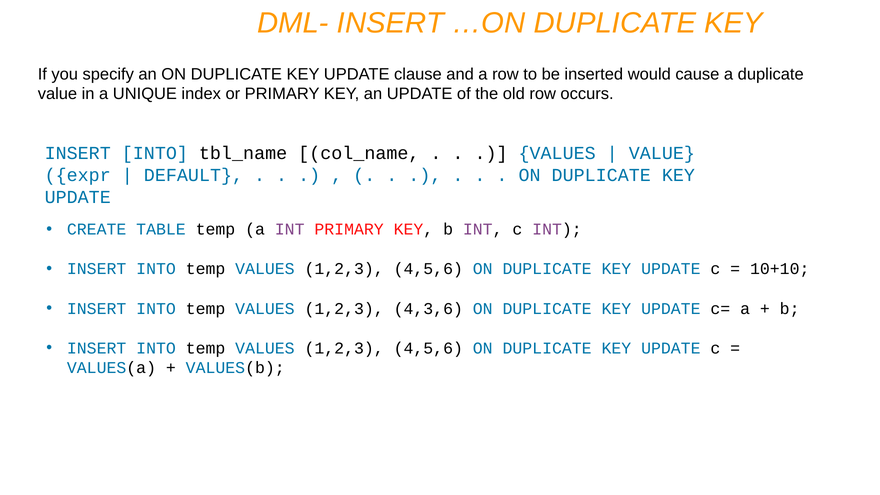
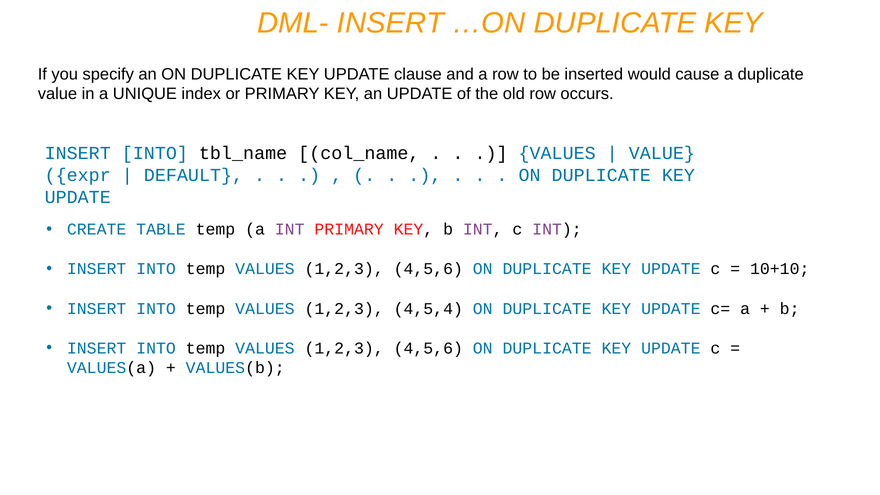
4,3,6: 4,3,6 -> 4,5,4 (428, 309)
